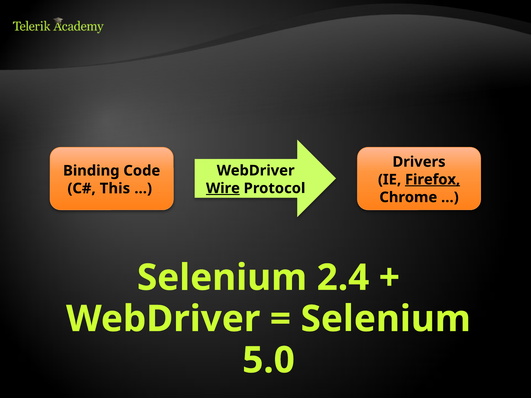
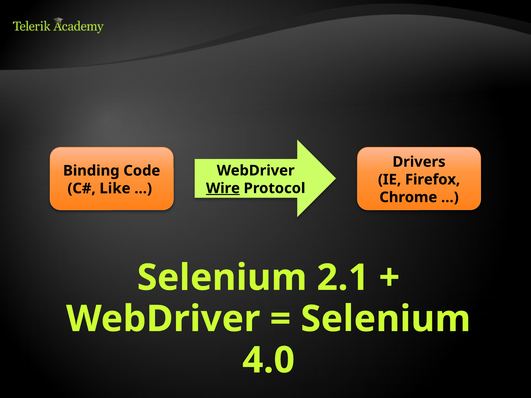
Firefox underline: present -> none (433, 180)
This: This -> Like (115, 189)
2.4: 2.4 -> 2.1 (343, 278)
5.0: 5.0 -> 4.0 (269, 360)
